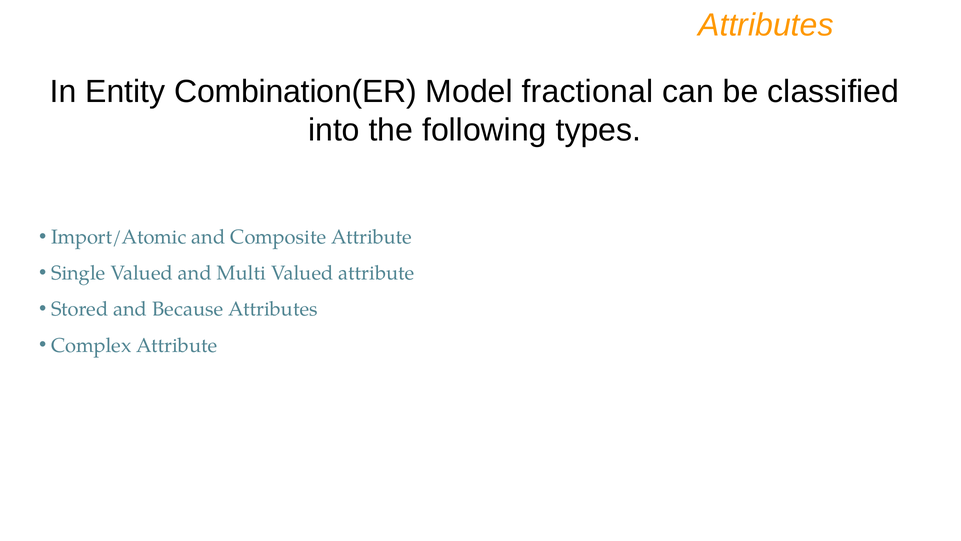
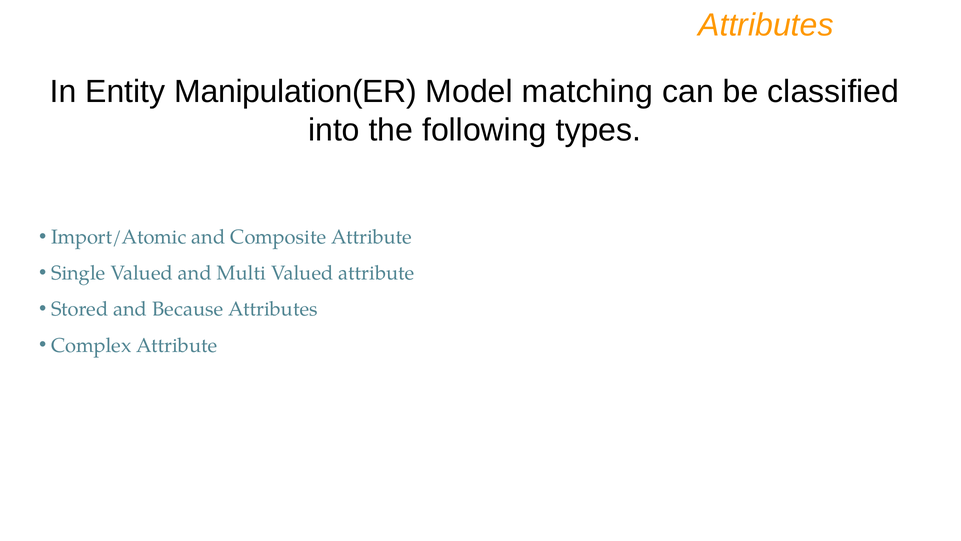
Combination(ER: Combination(ER -> Manipulation(ER (296, 91)
fractional: fractional -> matching (587, 91)
